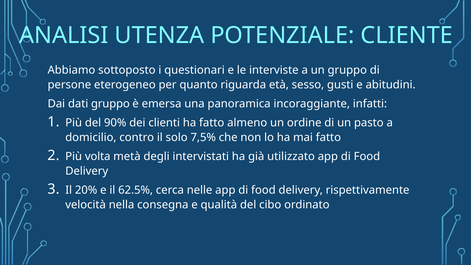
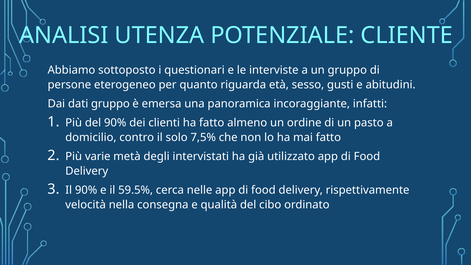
volta: volta -> varie (98, 156)
Il 20%: 20% -> 90% (86, 190)
62.5%: 62.5% -> 59.5% (136, 190)
